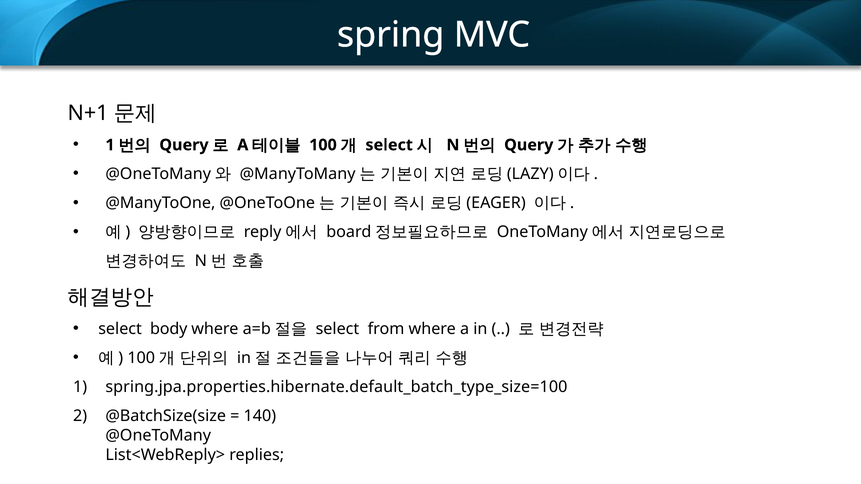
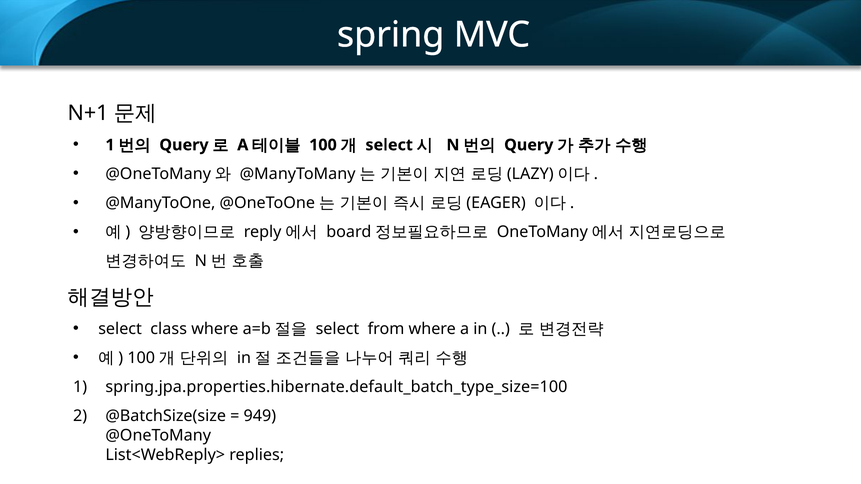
body: body -> class (169, 329)
140: 140 -> 949 (260, 416)
